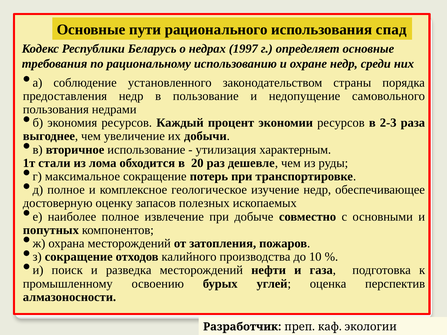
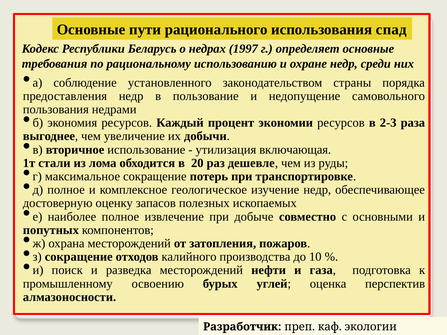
характерным: характерным -> включающая (295, 150)
